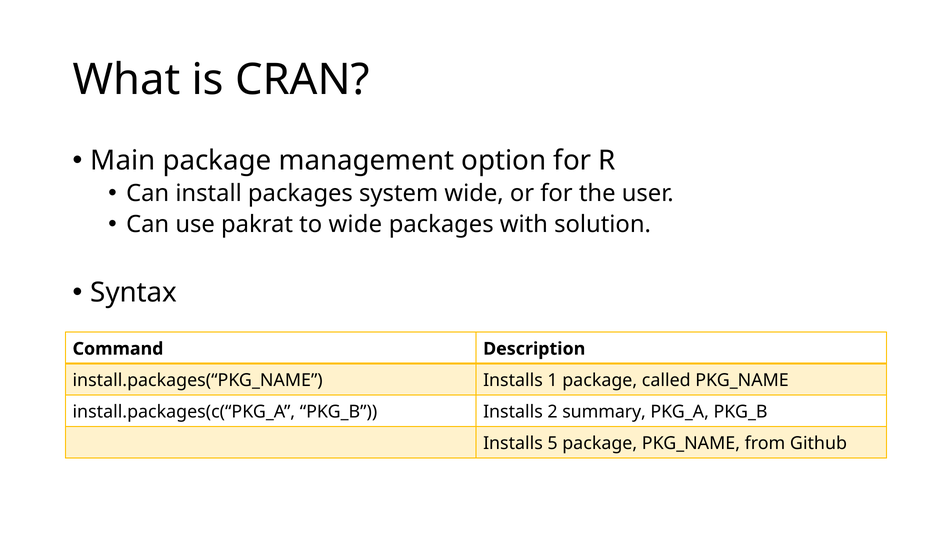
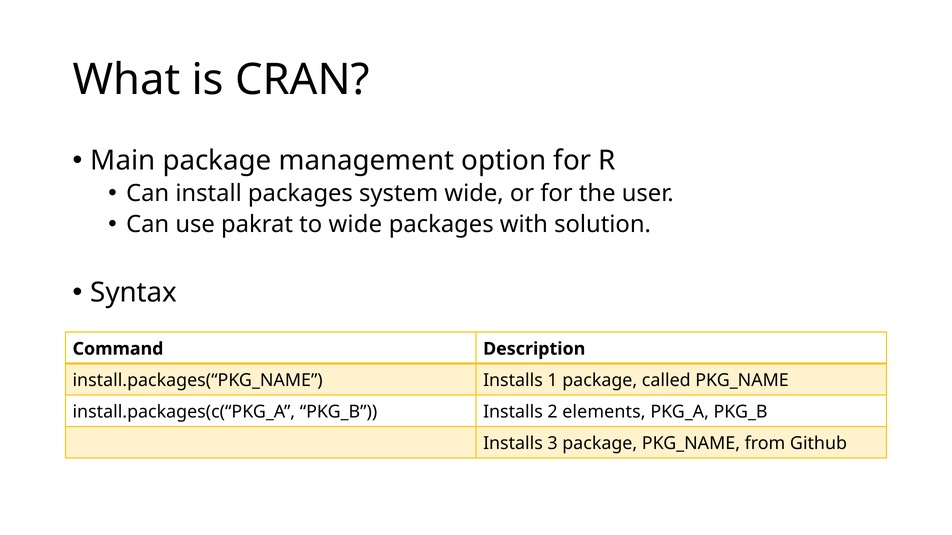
summary: summary -> elements (604, 412)
5: 5 -> 3 (553, 444)
